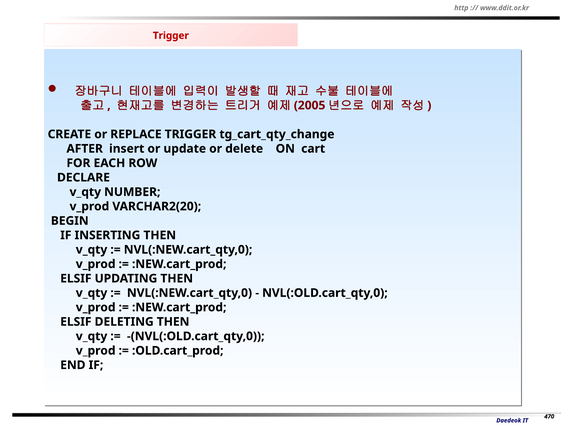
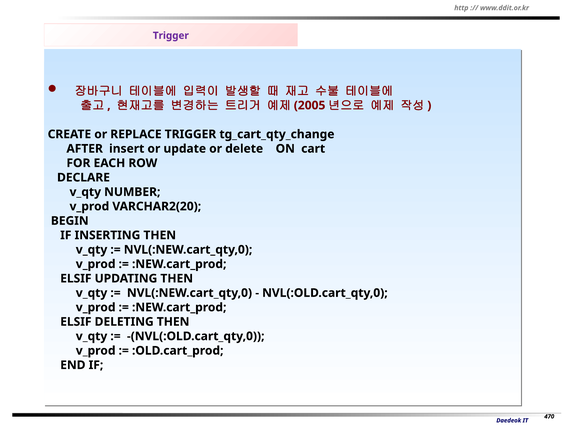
Trigger colour: red -> purple (171, 36)
